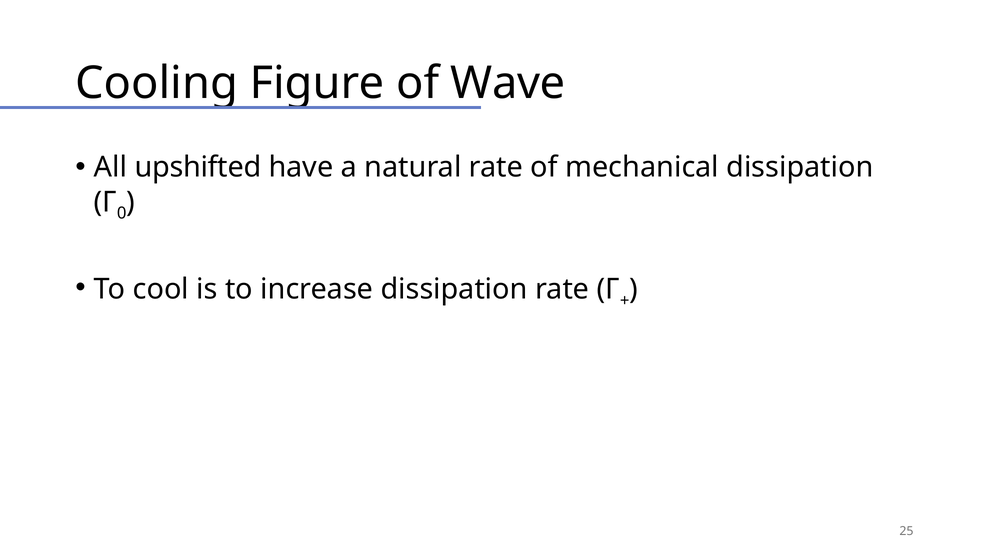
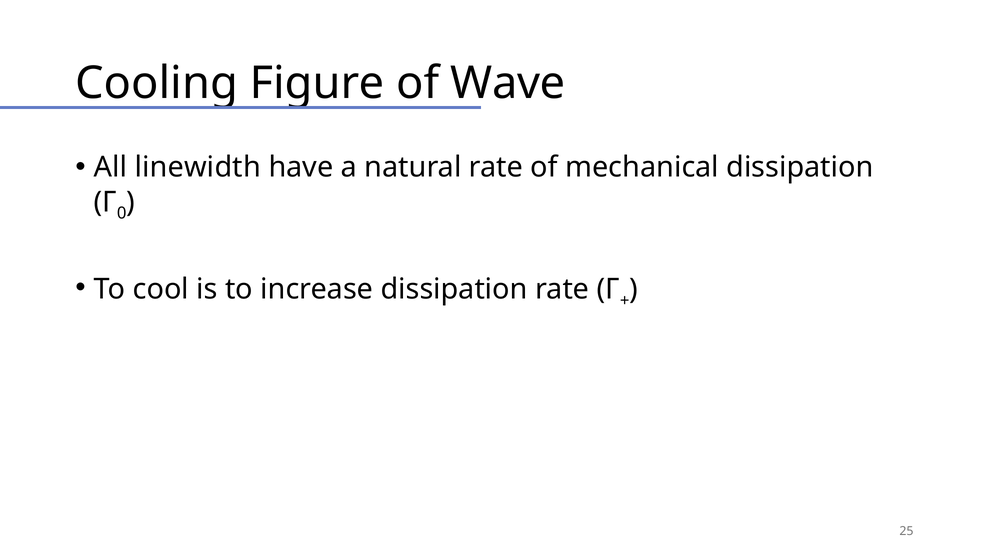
upshifted: upshifted -> linewidth (198, 167)
